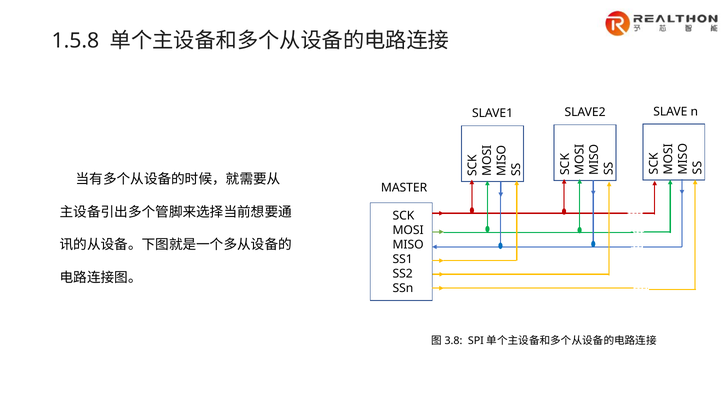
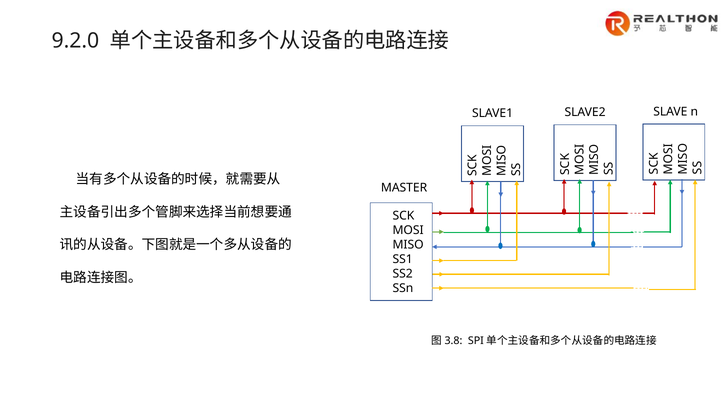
1.5.8: 1.5.8 -> 9.2.0 (75, 41)
